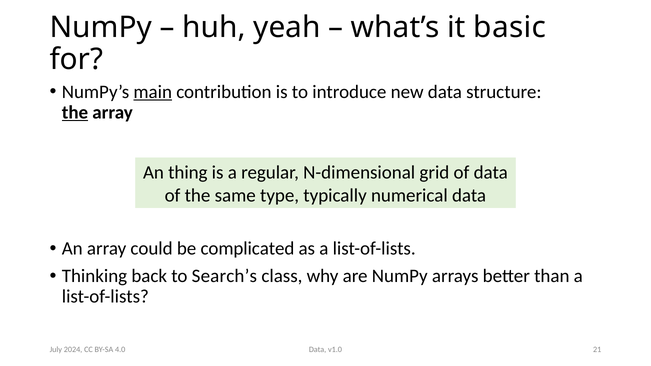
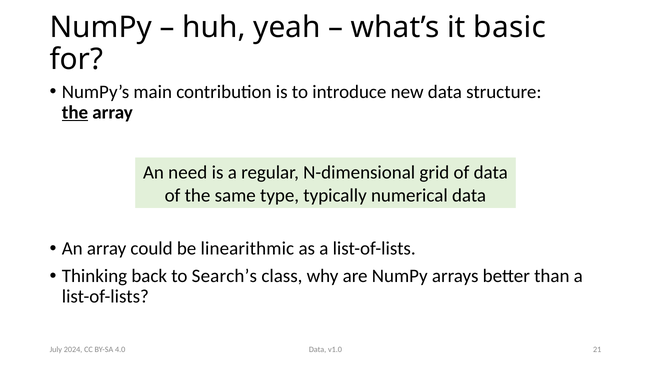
main underline: present -> none (153, 92)
thing: thing -> need (188, 173)
complicated: complicated -> linearithmic (247, 249)
